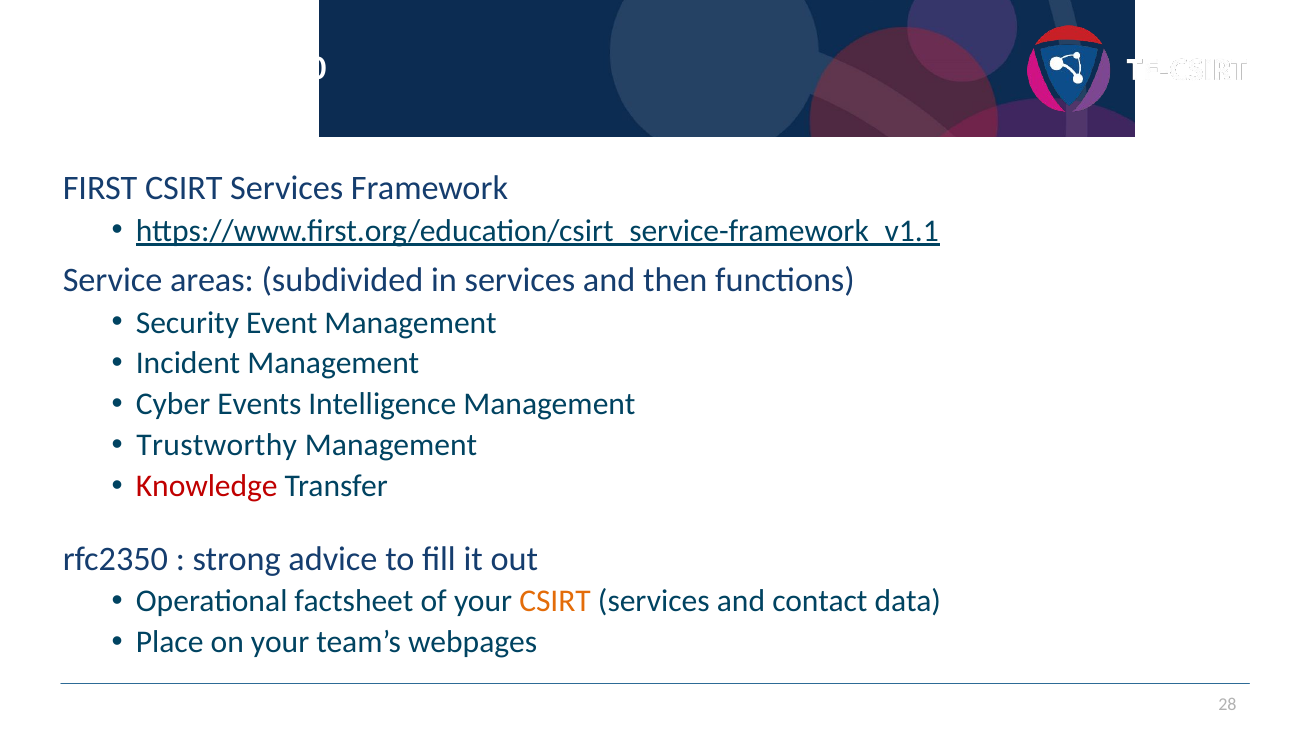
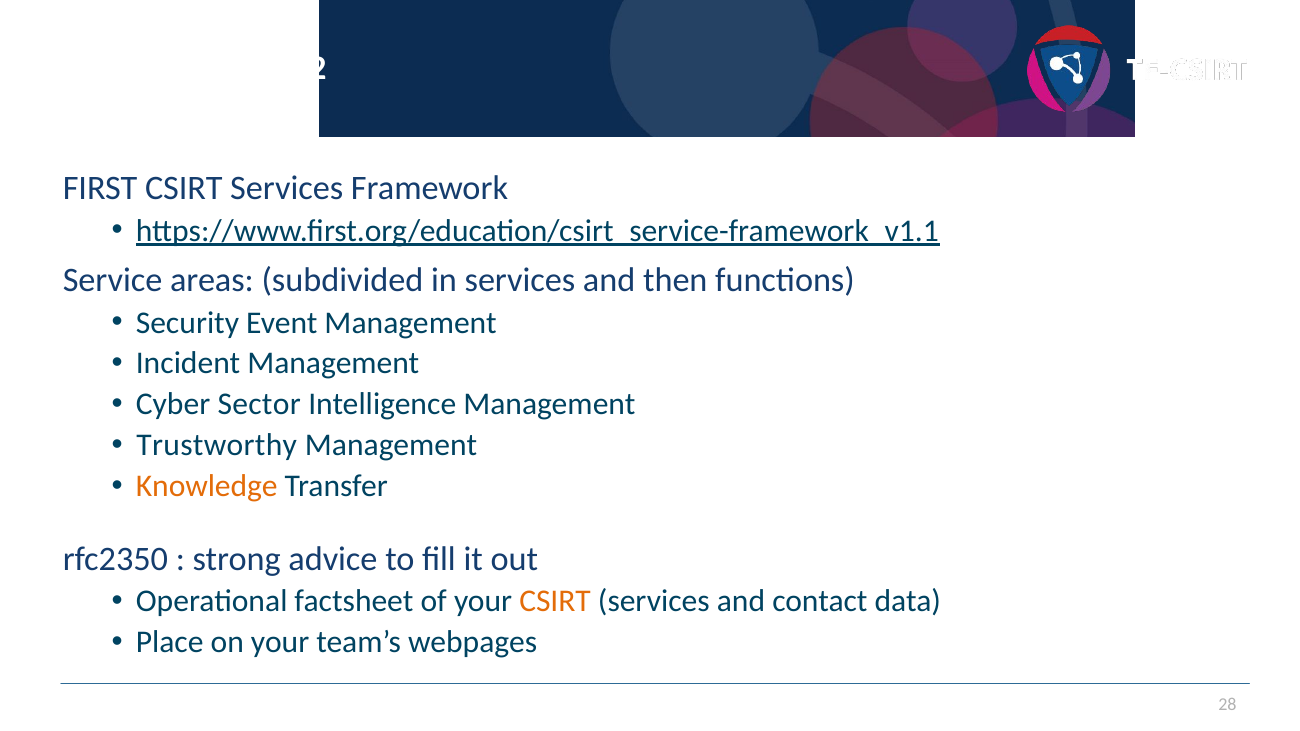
O-0: O-0 -> O-2 (301, 68)
Events: Events -> Sector (259, 405)
Knowledge colour: red -> orange (207, 486)
